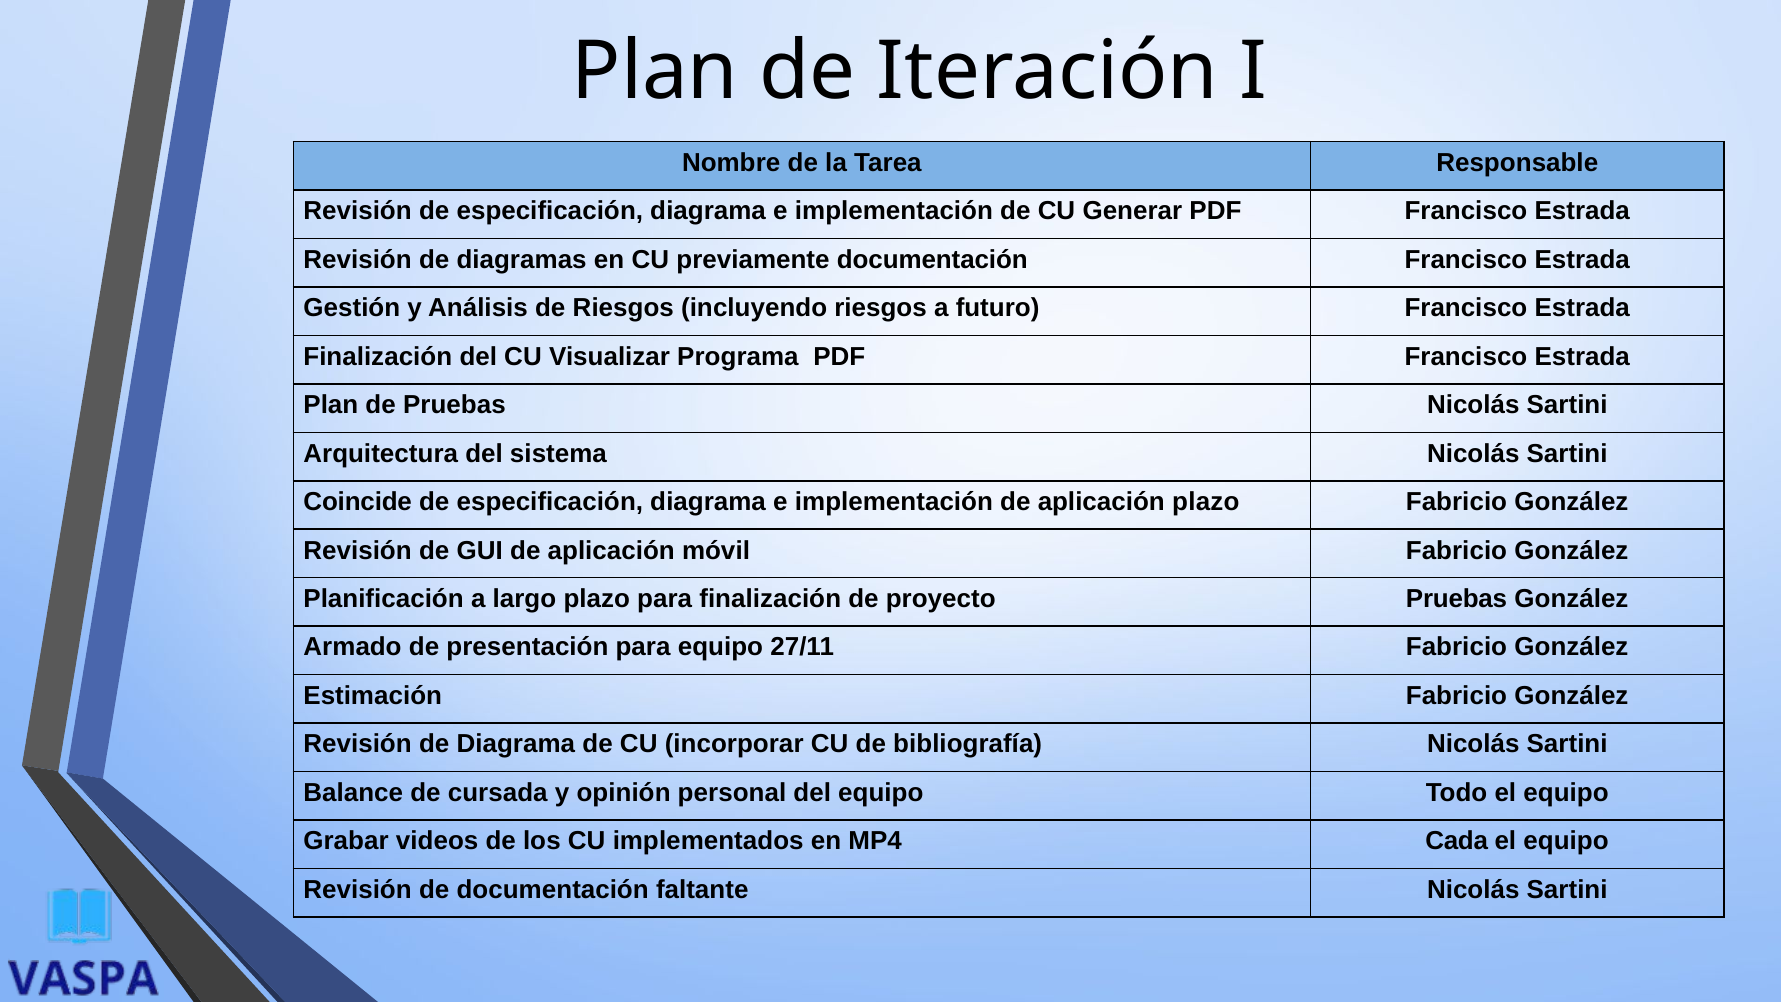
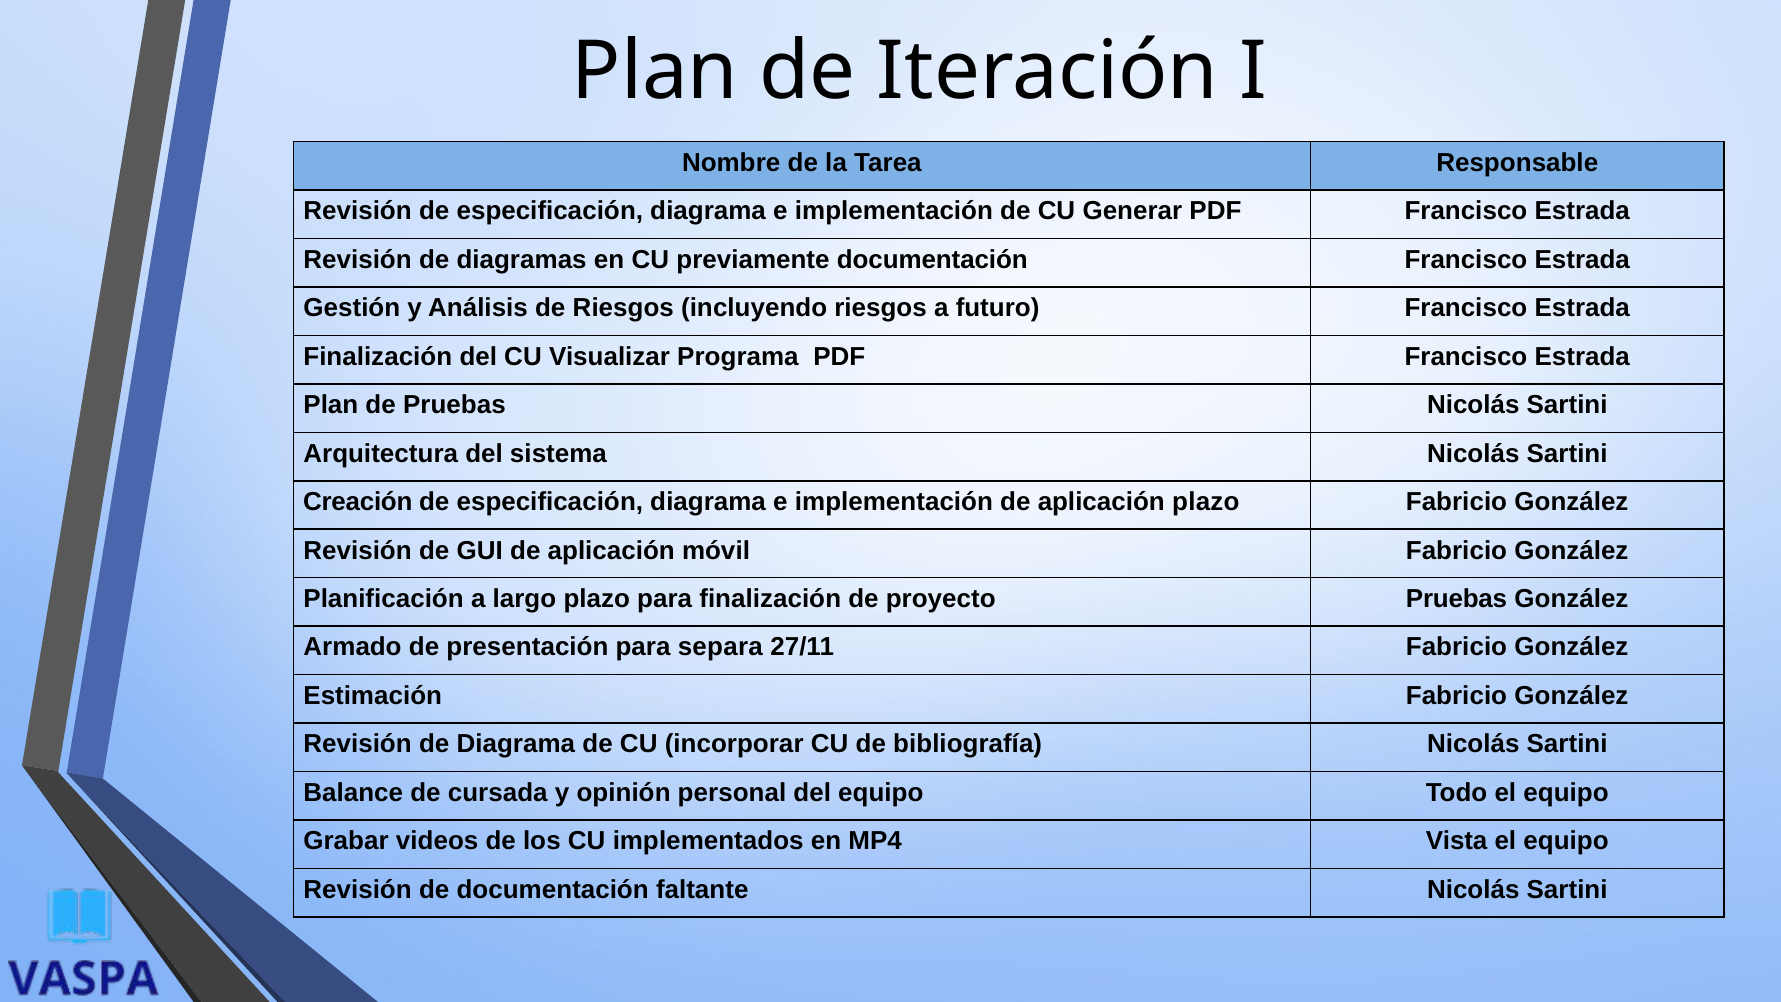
Coincide: Coincide -> Creación (358, 502)
para equipo: equipo -> separa (720, 647)
Cada: Cada -> Vista (1457, 841)
